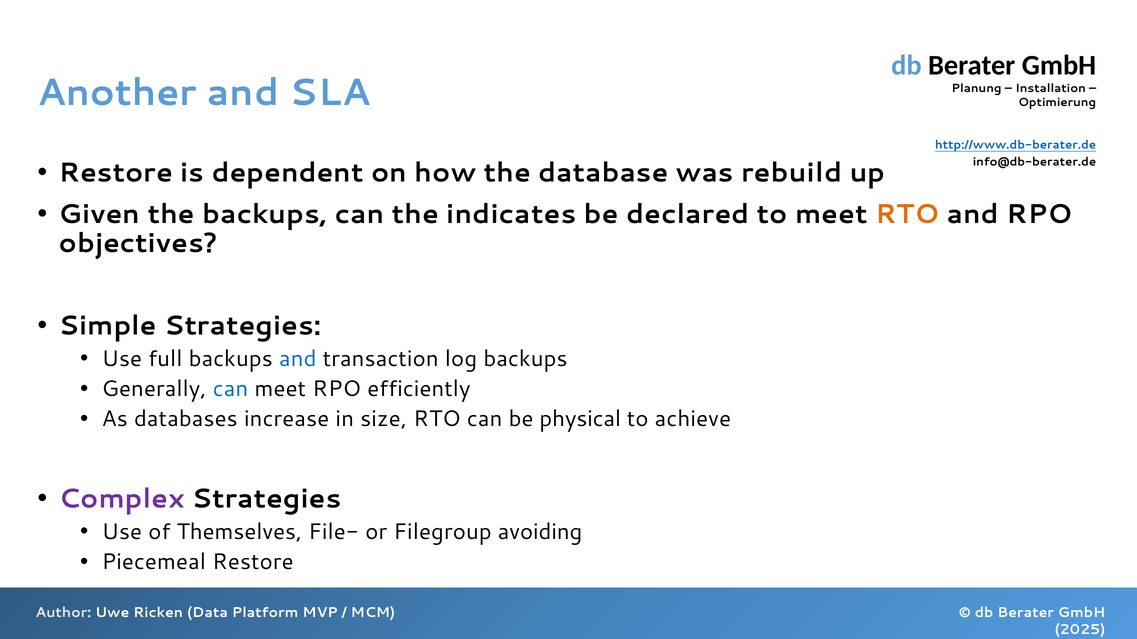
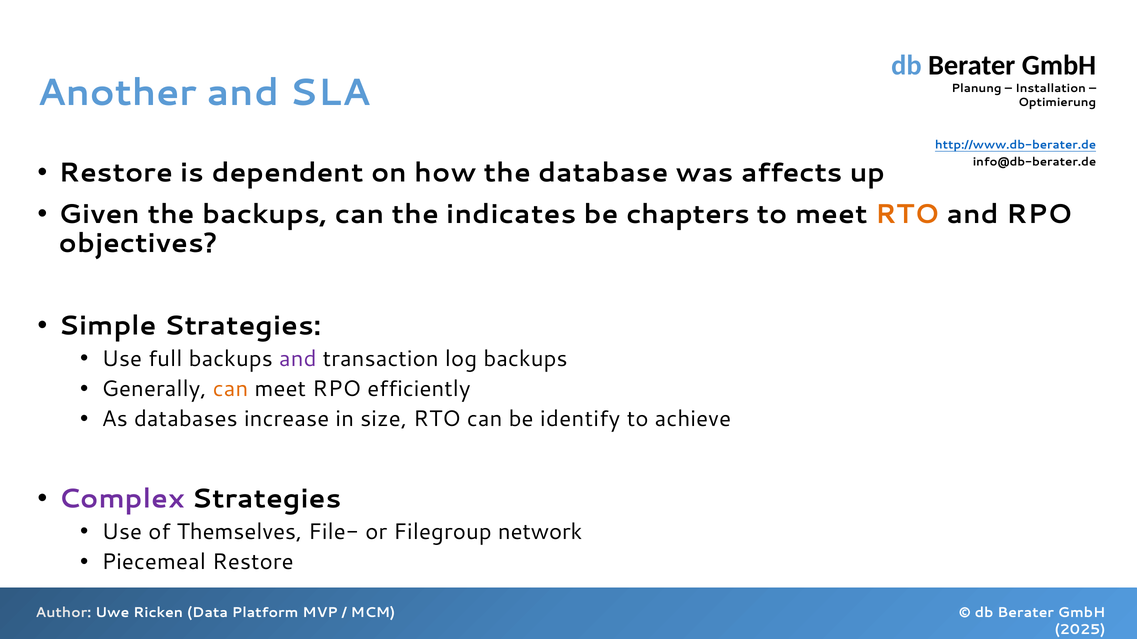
rebuild: rebuild -> affects (792, 173)
declared: declared -> chapters (688, 214)
and colour: blue -> purple (298, 359)
can colour: blue -> orange (231, 389)
physical: physical -> identify (580, 419)
avoiding: avoiding -> network (540, 532)
